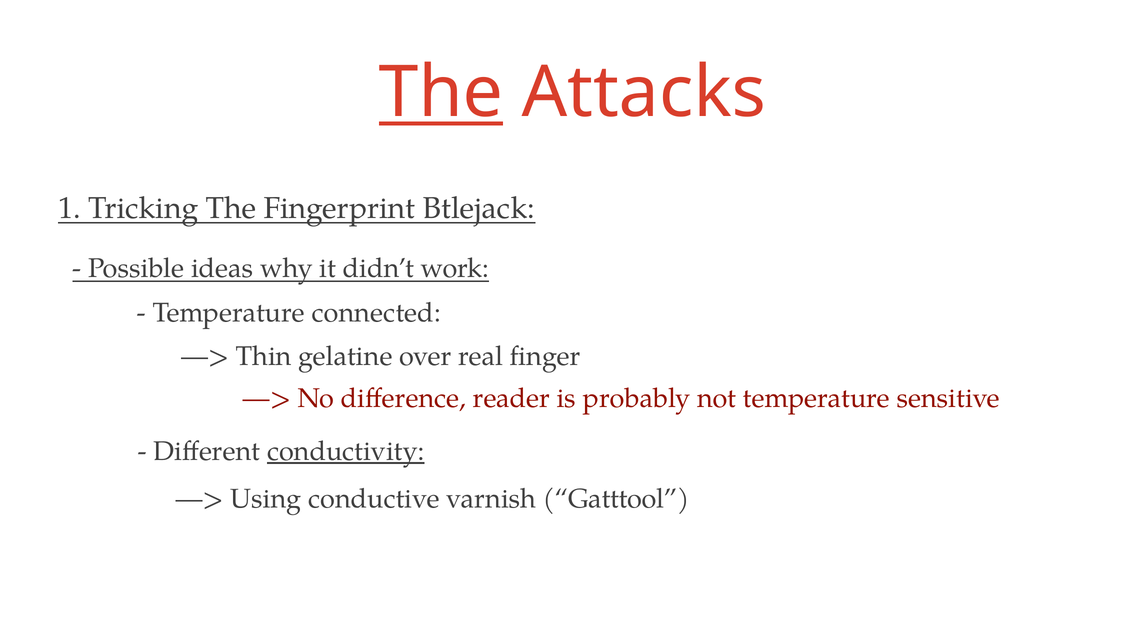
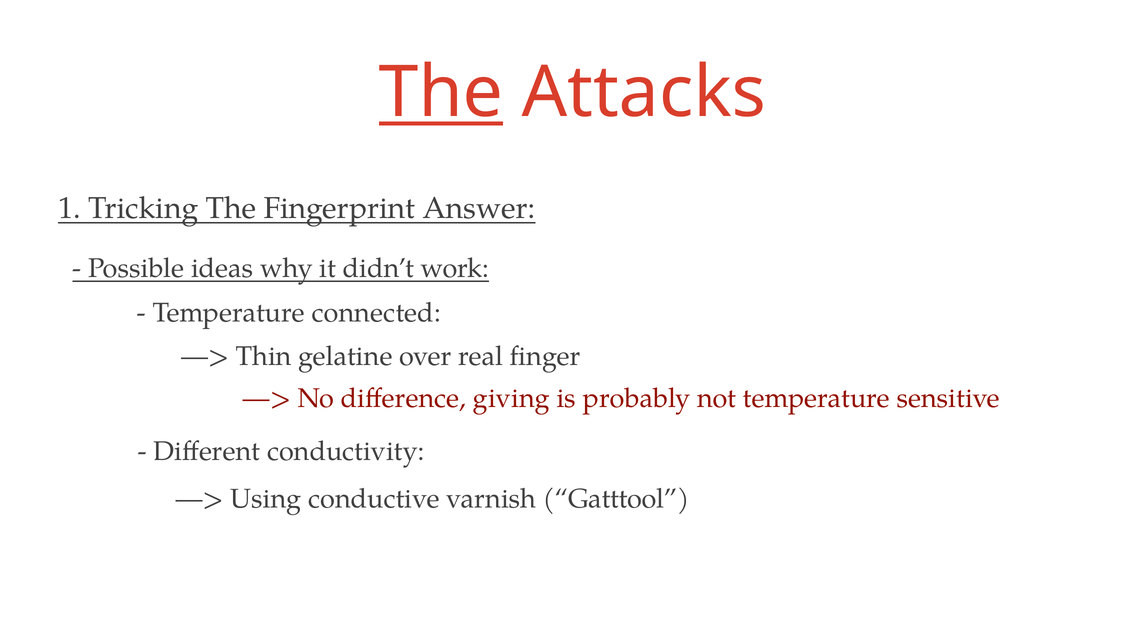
Btlejack: Btlejack -> Answer (479, 208)
reader: reader -> giving (511, 399)
conductivity underline: present -> none (346, 451)
